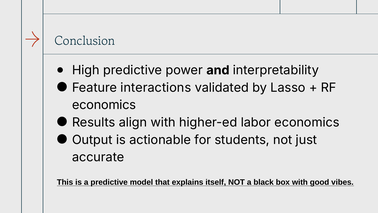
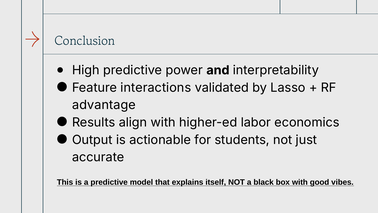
economics: economics -> advantage (104, 105)
